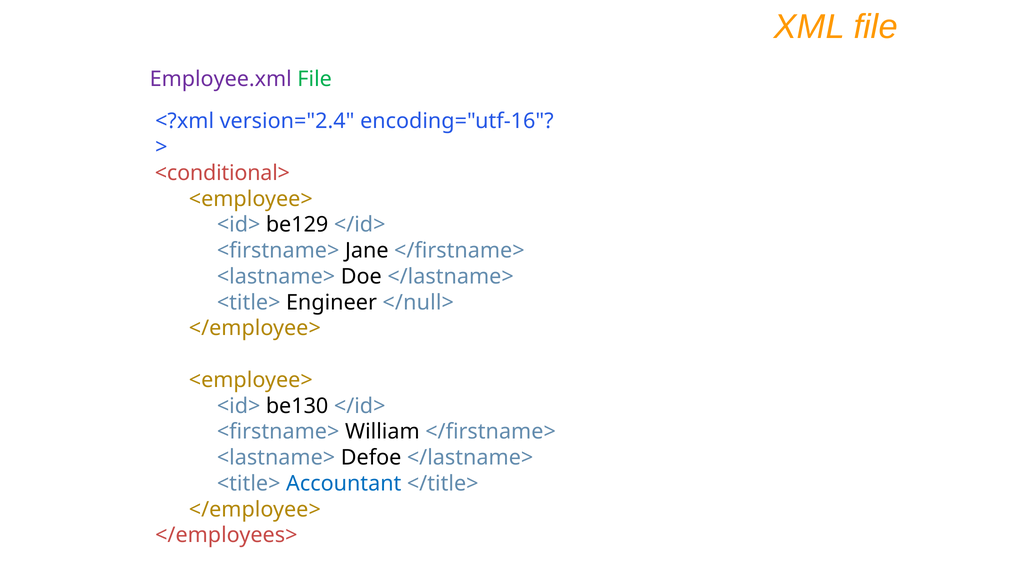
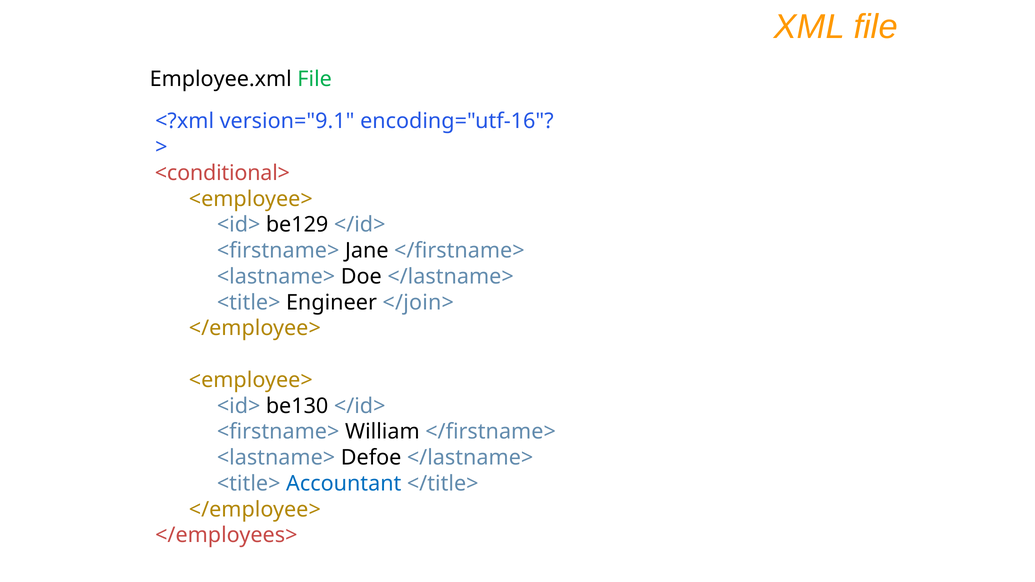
Employee.xml colour: purple -> black (221, 79)
version="2.4: version="2.4 -> version="9.1 (287, 121)
</null>: </null> -> </join> (418, 303)
